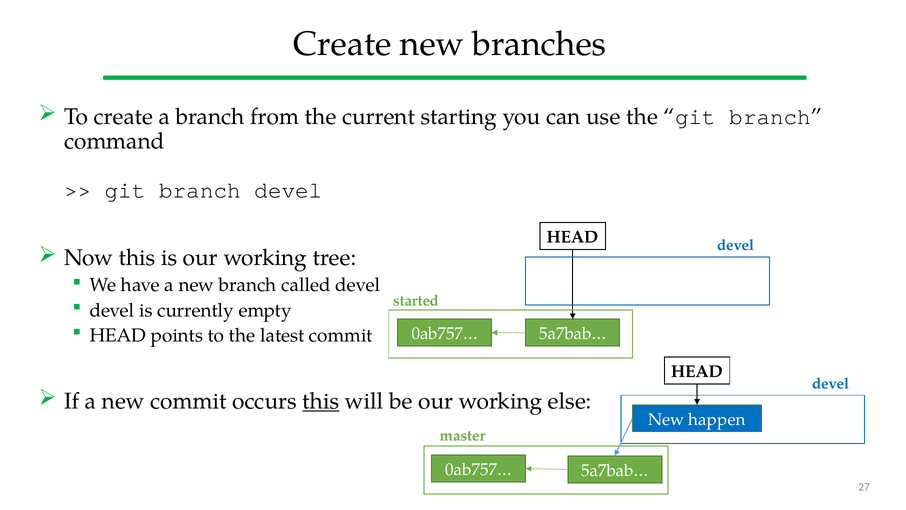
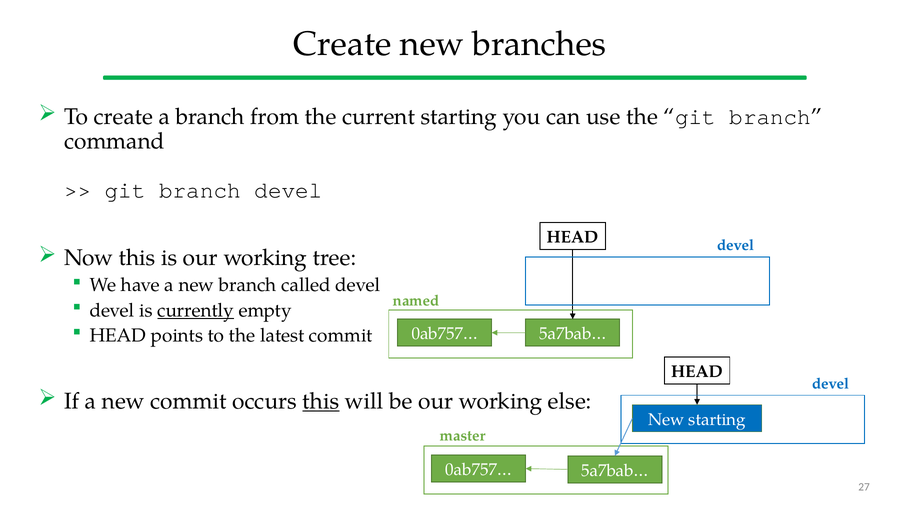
started: started -> named (416, 301)
currently underline: none -> present (196, 310)
New happen: happen -> starting (717, 419)
